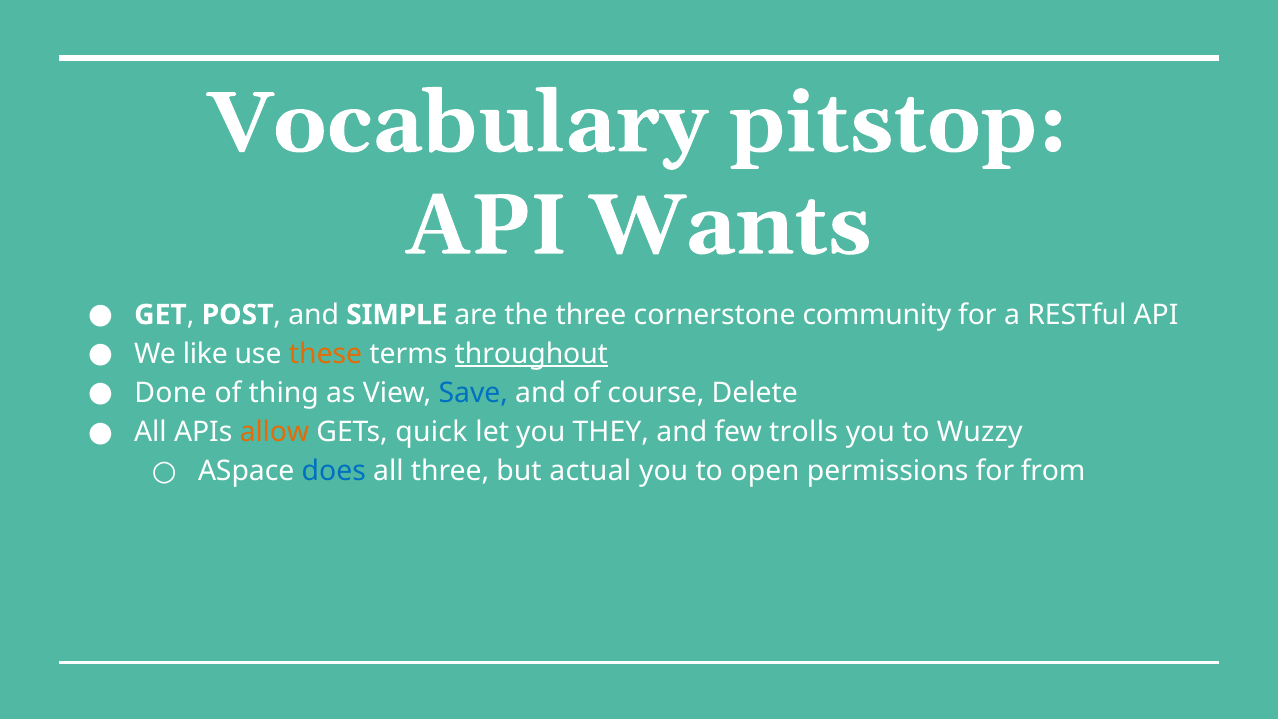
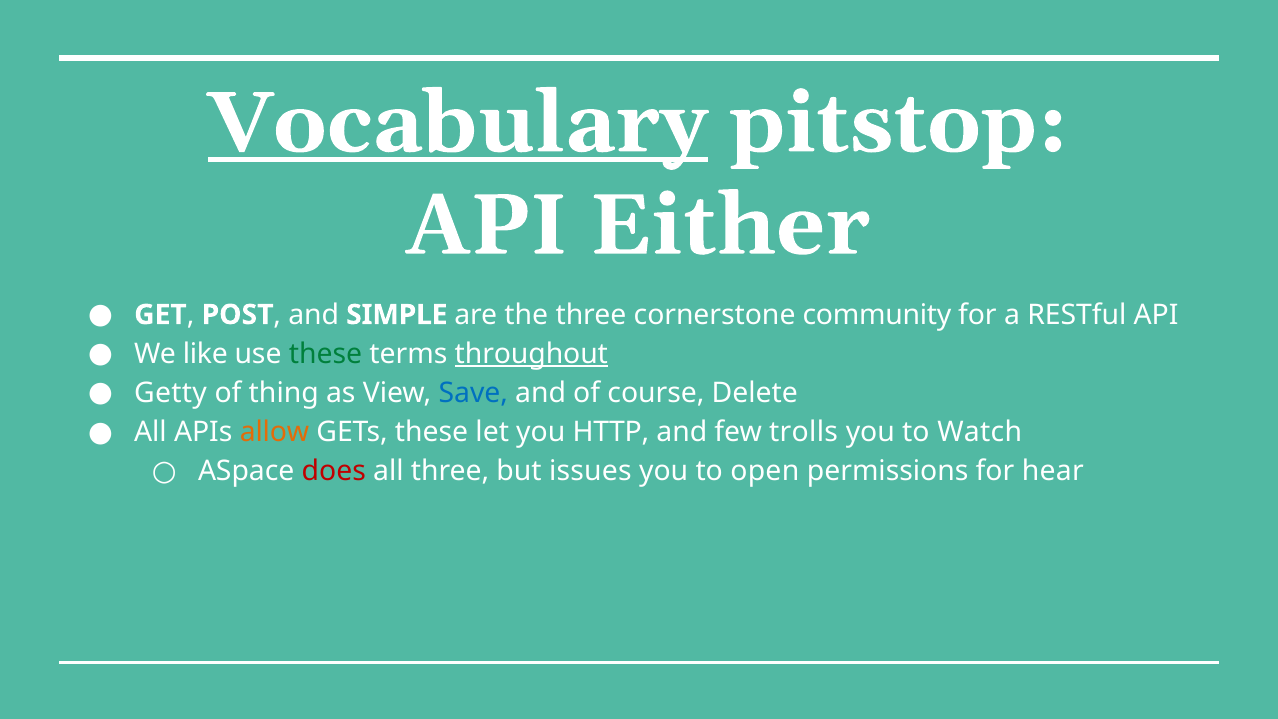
Vocabulary underline: none -> present (458, 123)
Wants: Wants -> Either (730, 225)
these colour: orange -> green (326, 354)
Done: Done -> Getty (170, 393)
GETs quick: quick -> these (432, 432)
THEY: THEY -> HTTP (611, 432)
Wuzzy: Wuzzy -> Watch (980, 432)
does colour: blue -> red (334, 471)
actual: actual -> issues (590, 471)
from: from -> hear (1053, 471)
